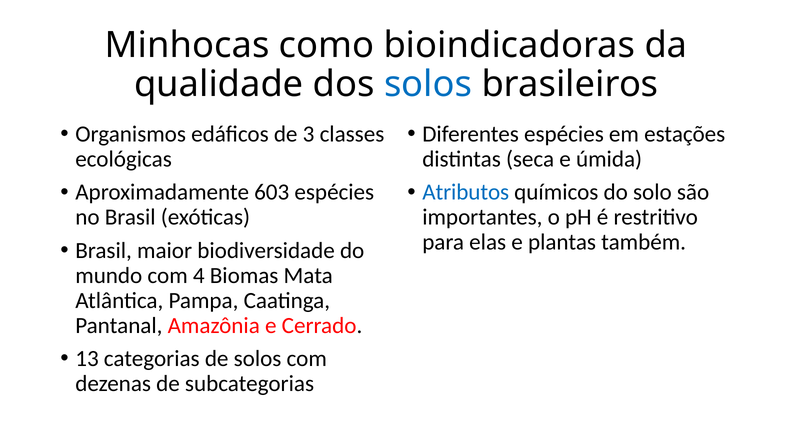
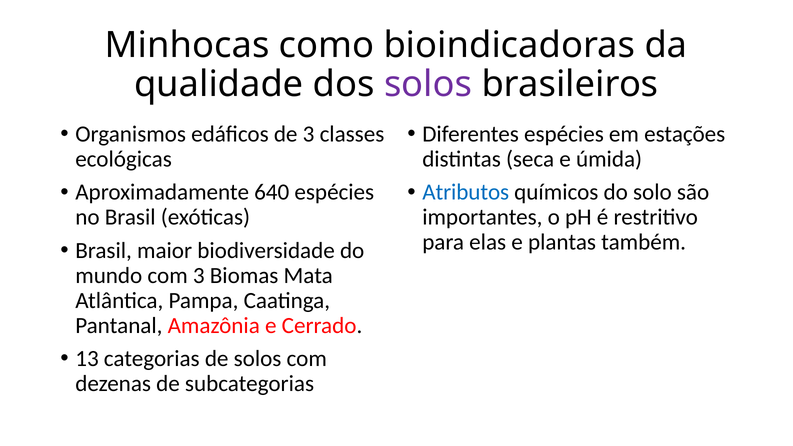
solos colour: blue -> purple (428, 84)
603: 603 -> 640 (272, 192)
com 4: 4 -> 3 (199, 276)
